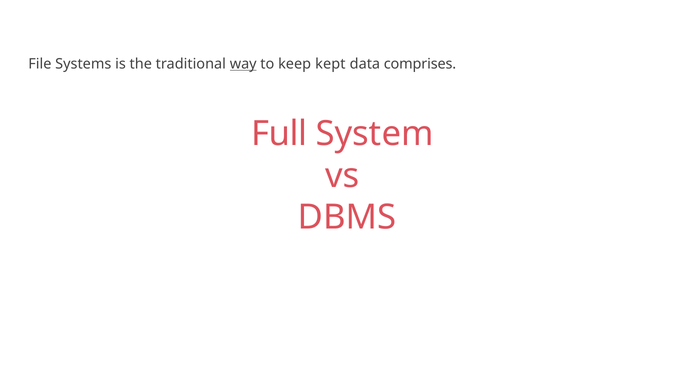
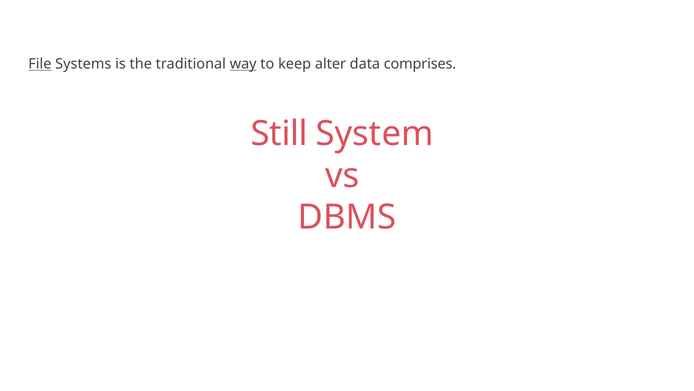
File underline: none -> present (40, 64)
kept: kept -> alter (330, 64)
Full: Full -> Still (279, 134)
